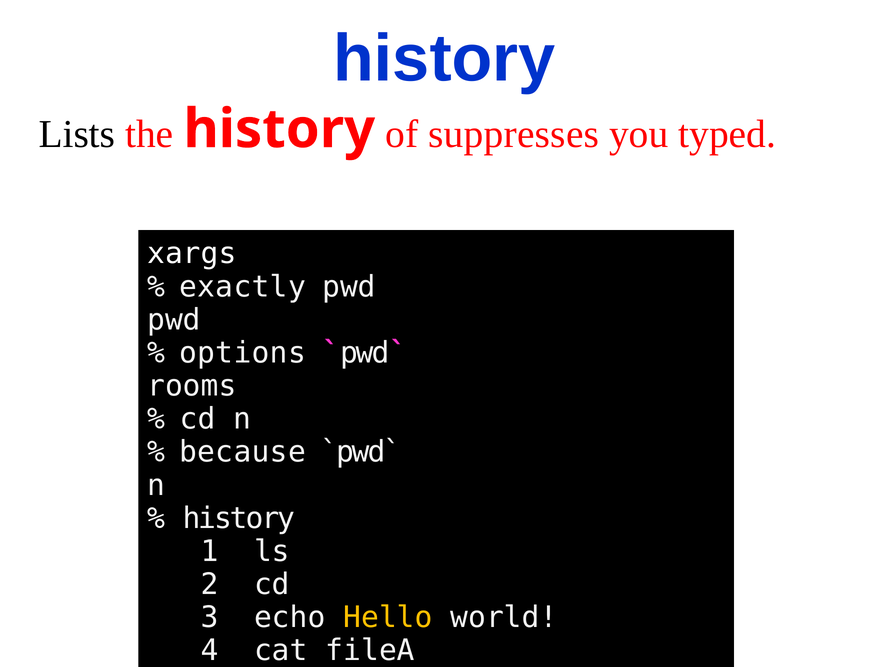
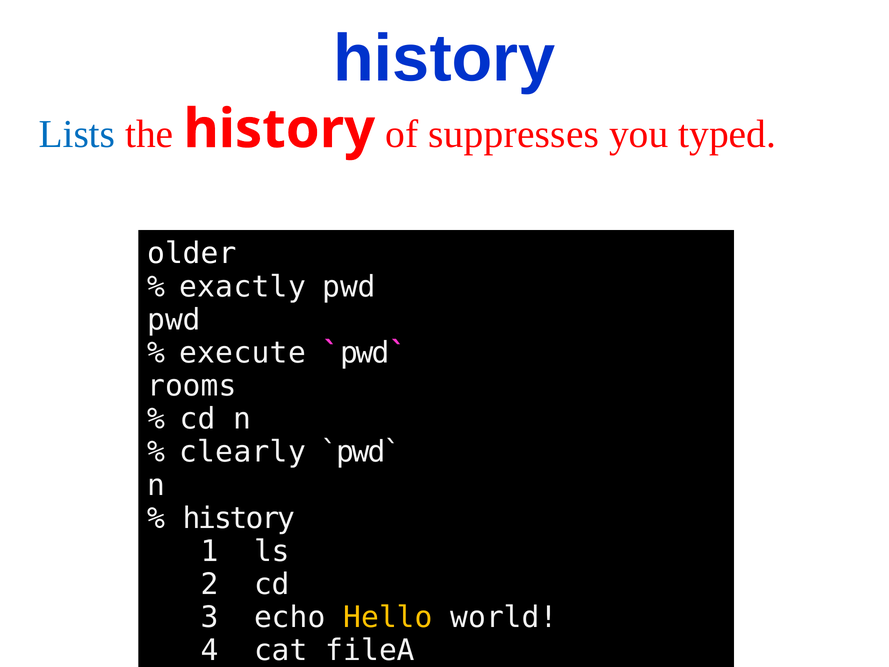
Lists colour: black -> blue (77, 134)
xargs: xargs -> older (192, 254)
options: options -> execute (243, 353)
because: because -> clearly (243, 452)
